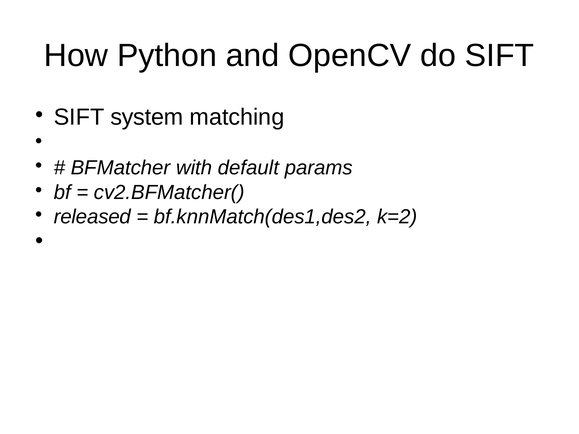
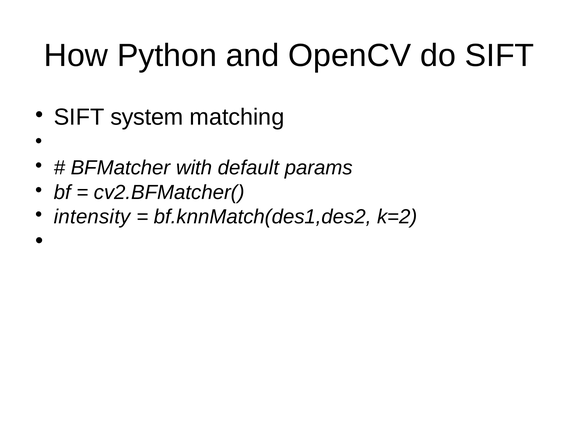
released: released -> intensity (92, 217)
